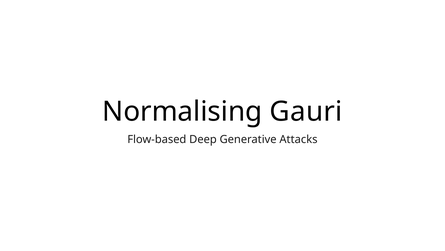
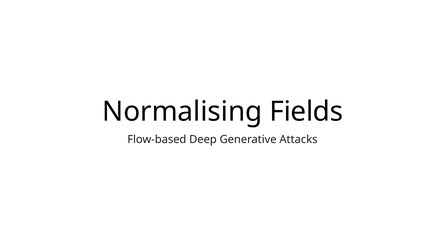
Gauri: Gauri -> Fields (306, 111)
